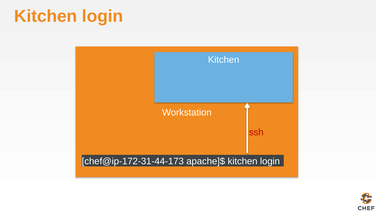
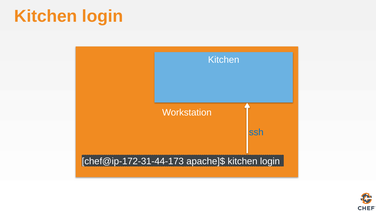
ssh colour: red -> blue (256, 132)
